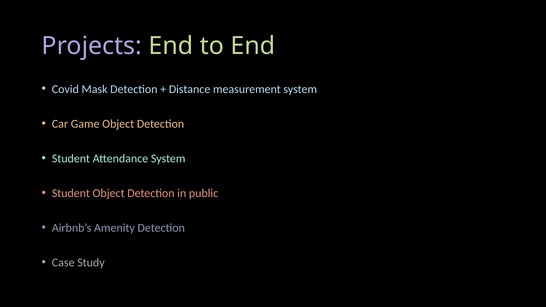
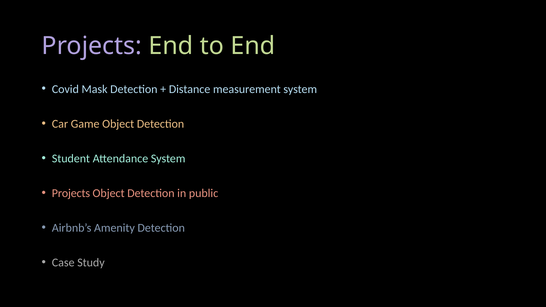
Student: Student -> Projects (71, 193)
